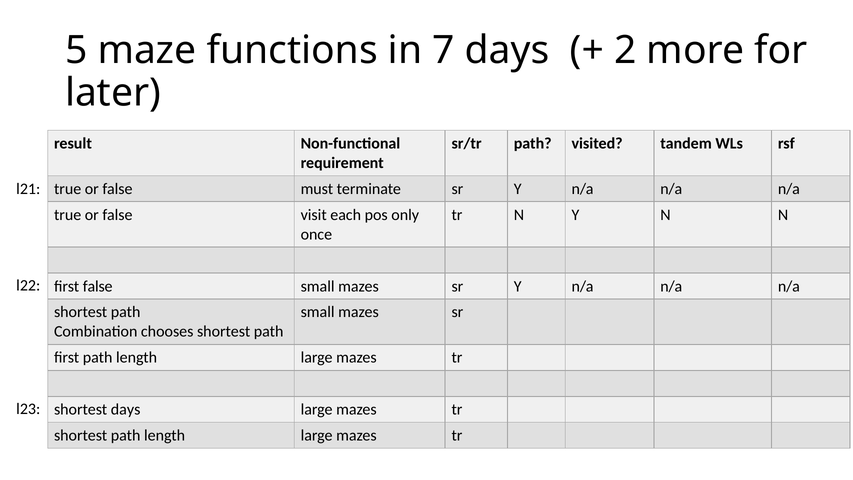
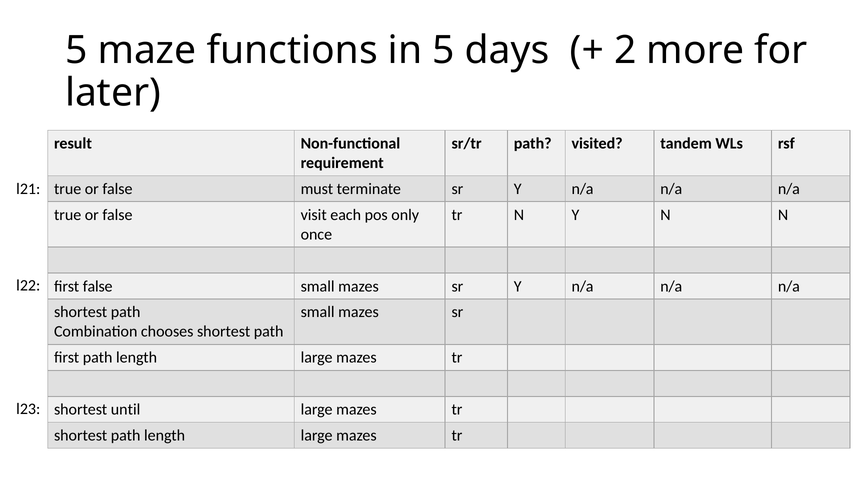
in 7: 7 -> 5 (443, 51)
shortest days: days -> until (126, 409)
